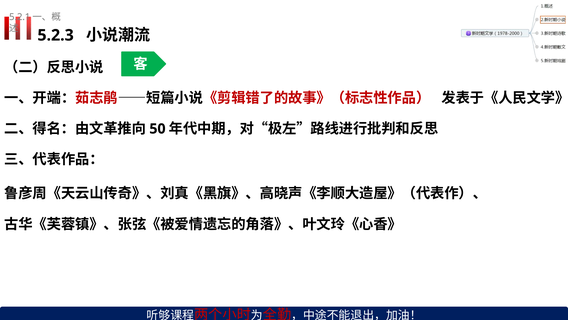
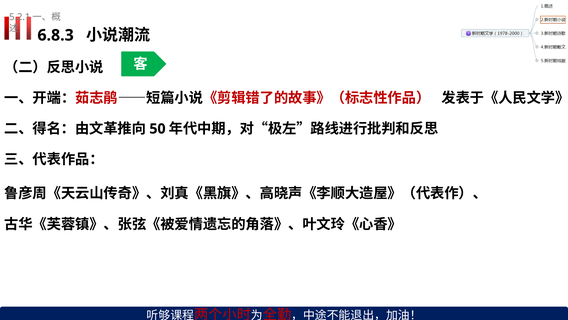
5.2.3: 5.2.3 -> 6.8.3 (56, 35)
